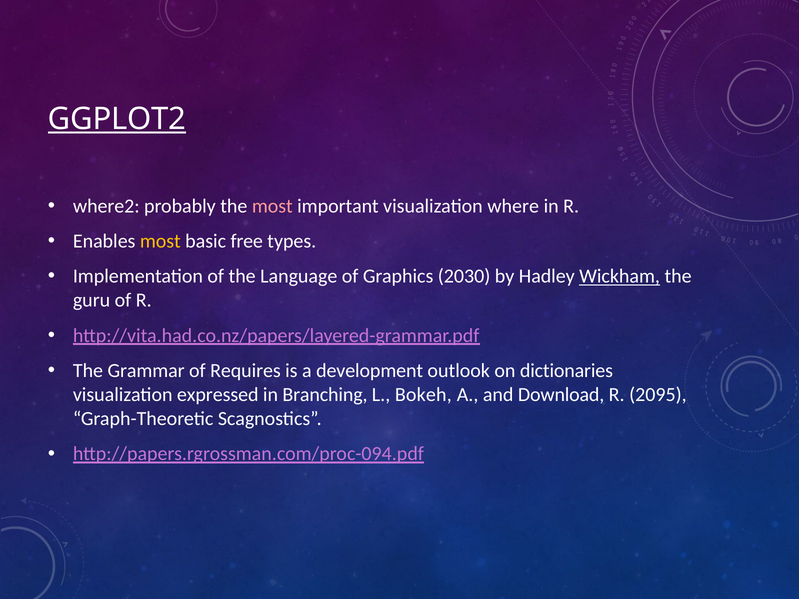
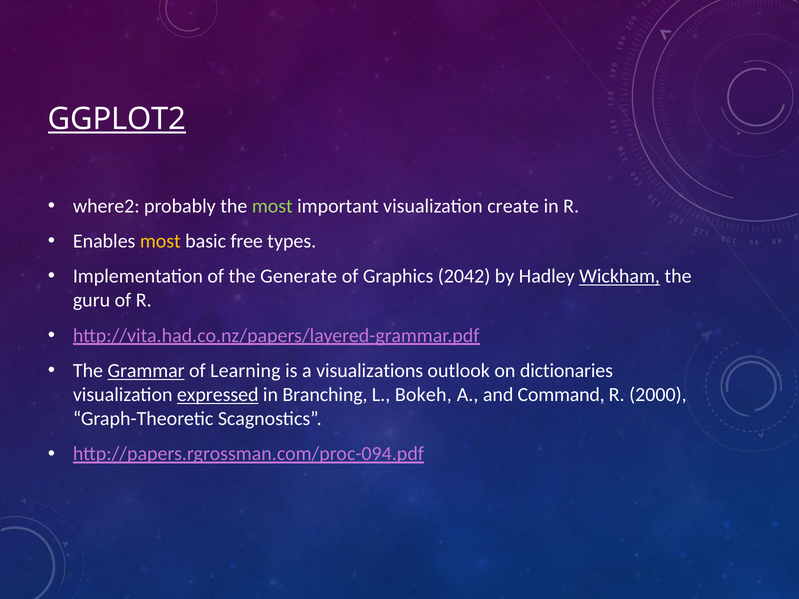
most colour: pink -> light green (272, 206)
where: where -> create (513, 206)
Language: Language -> Generate (299, 277)
2030: 2030 -> 2042 (464, 277)
Grammar underline: none -> present (146, 371)
Requires: Requires -> Learning (245, 371)
development: development -> visualizations (370, 371)
expressed underline: none -> present (218, 395)
Download: Download -> Command (561, 395)
2095: 2095 -> 2000 (658, 395)
